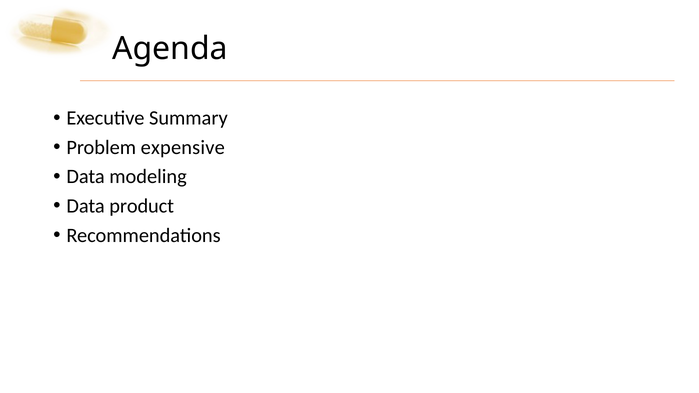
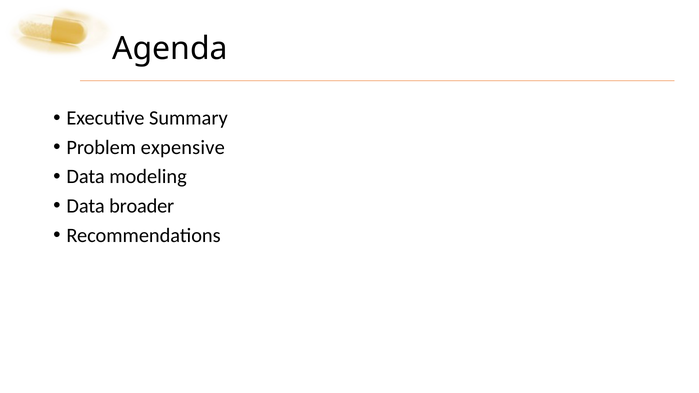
product: product -> broader (142, 206)
